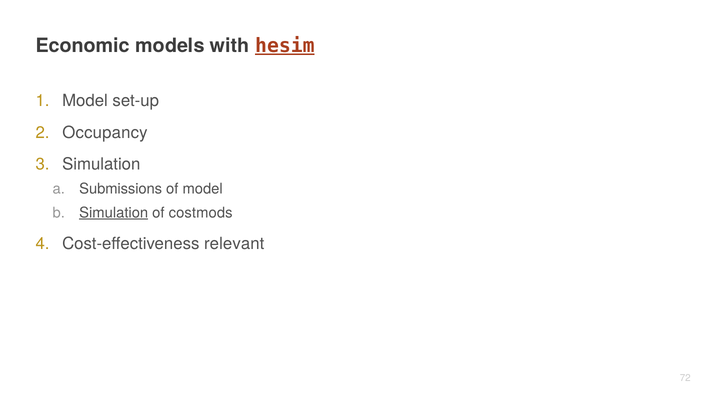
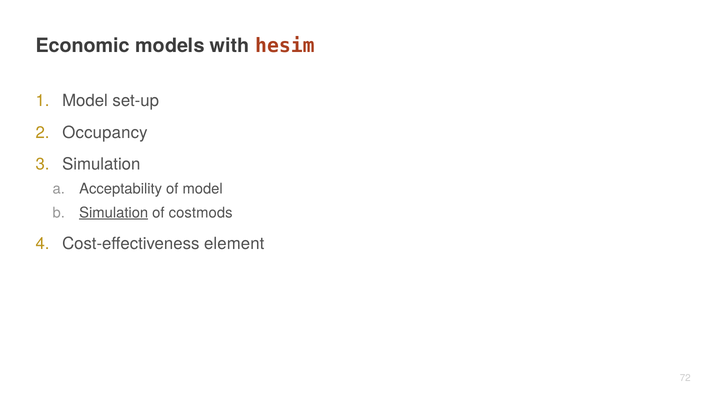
hesim underline: present -> none (285, 46)
Submissions: Submissions -> Acceptability (121, 189)
relevant: relevant -> element (234, 244)
